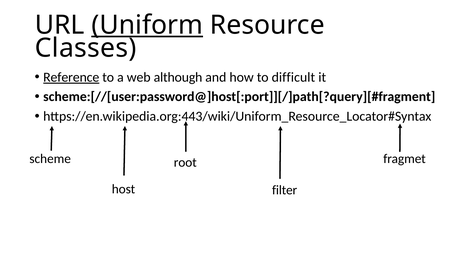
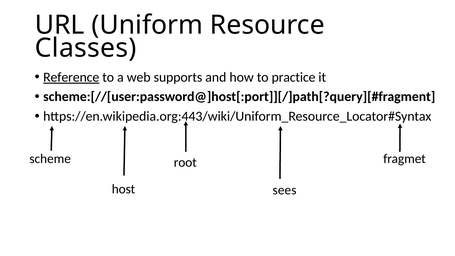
Uniform underline: present -> none (147, 25)
although: although -> supports (178, 77)
difficult: difficult -> practice (294, 77)
filter: filter -> sees (285, 190)
